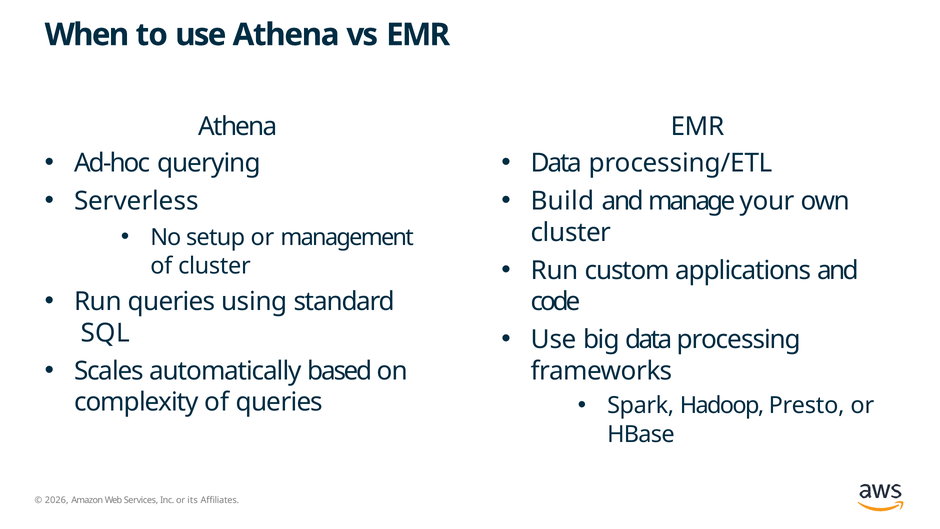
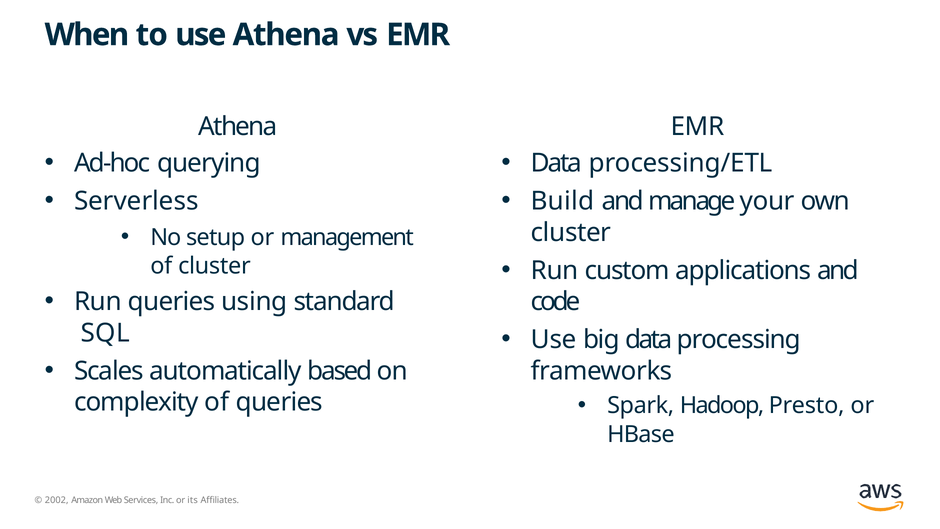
2026: 2026 -> 2002 (57, 500)
